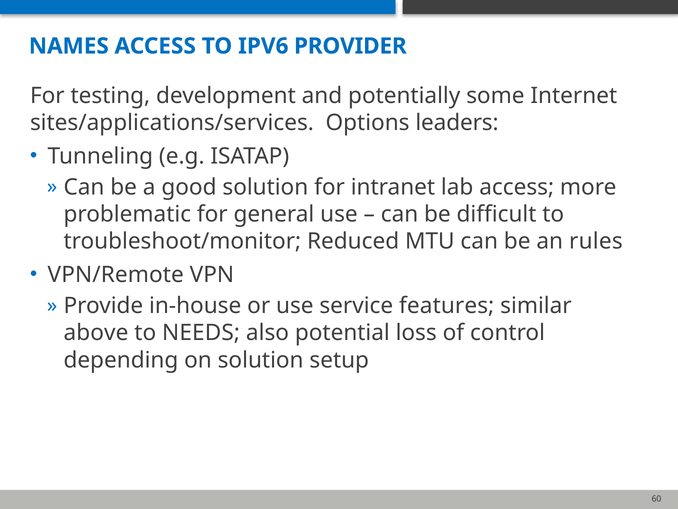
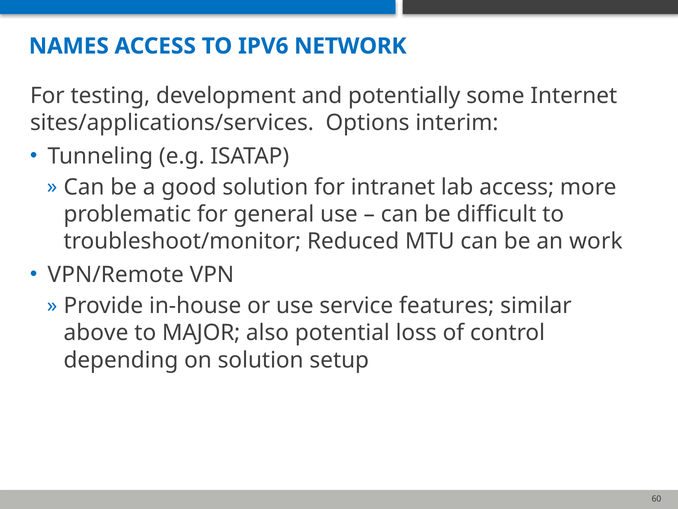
PROVIDER: PROVIDER -> NETWORK (350, 46)
leaders: leaders -> interim (457, 123)
rules: rules -> work (596, 241)
NEEDS: NEEDS -> MAJOR (201, 333)
